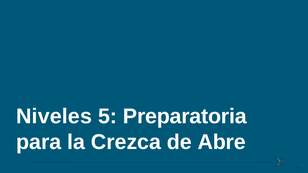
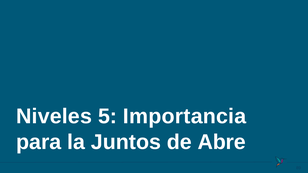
Preparatoria: Preparatoria -> Importancia (185, 117)
Crezca: Crezca -> Juntos (126, 142)
